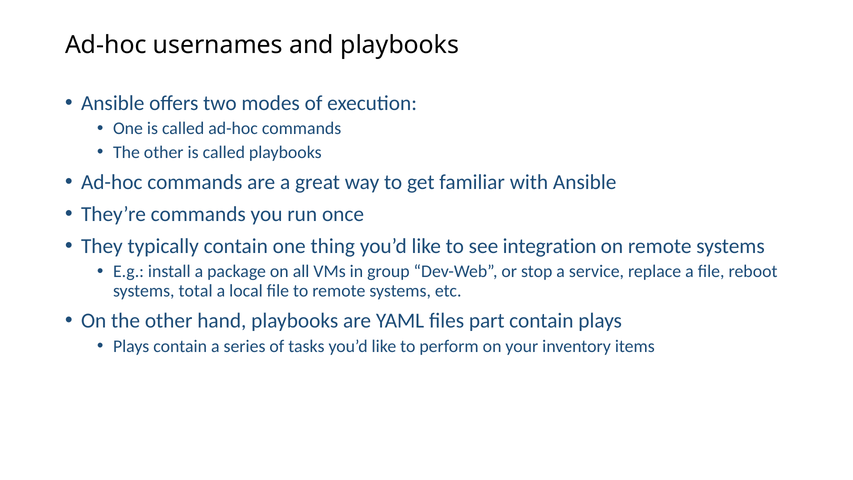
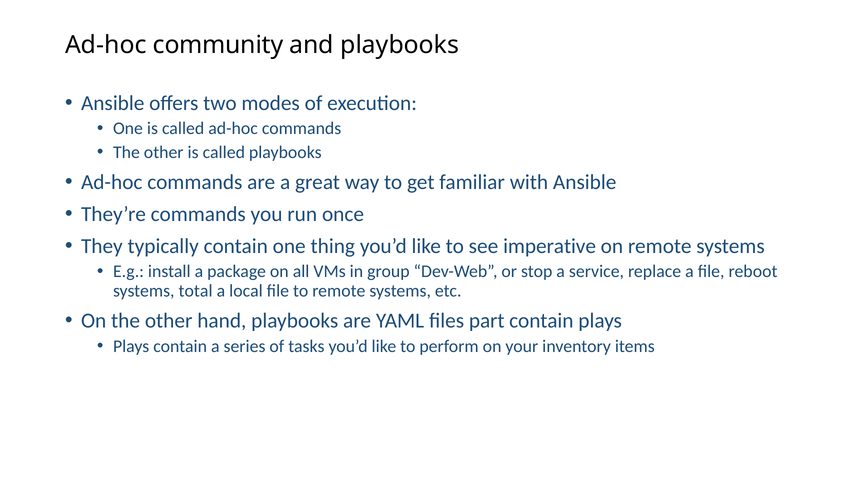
usernames: usernames -> community (218, 45)
integration: integration -> imperative (550, 246)
